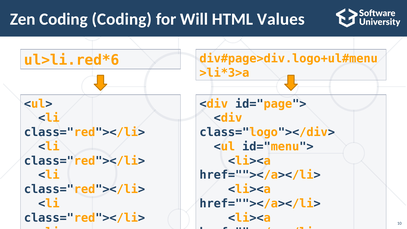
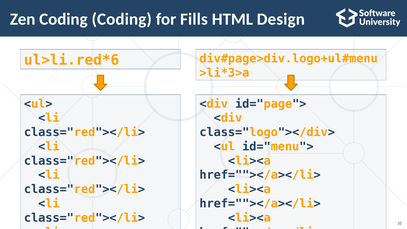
Will: Will -> Fills (194, 19)
Values: Values -> Design (281, 19)
